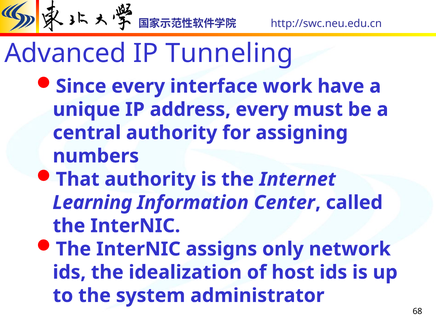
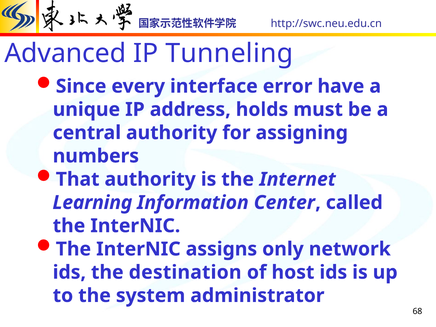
work: work -> error (288, 86)
address every: every -> holds (262, 110)
idealization: idealization -> destination (185, 272)
